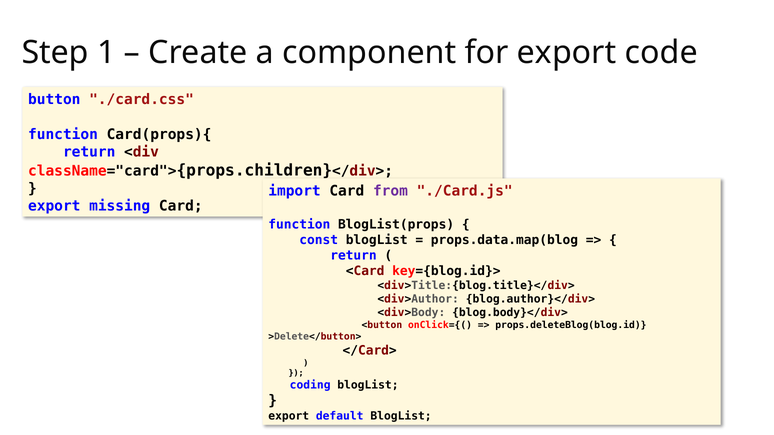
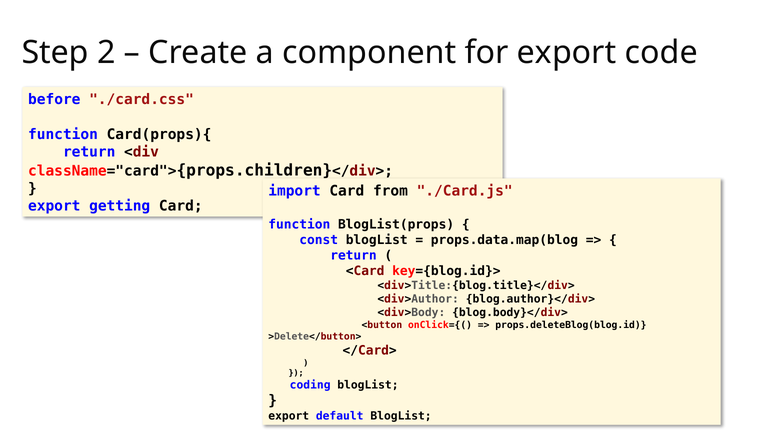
1: 1 -> 2 (106, 53)
button: button -> before (54, 100)
from colour: purple -> black (390, 191)
missing: missing -> getting (120, 206)
